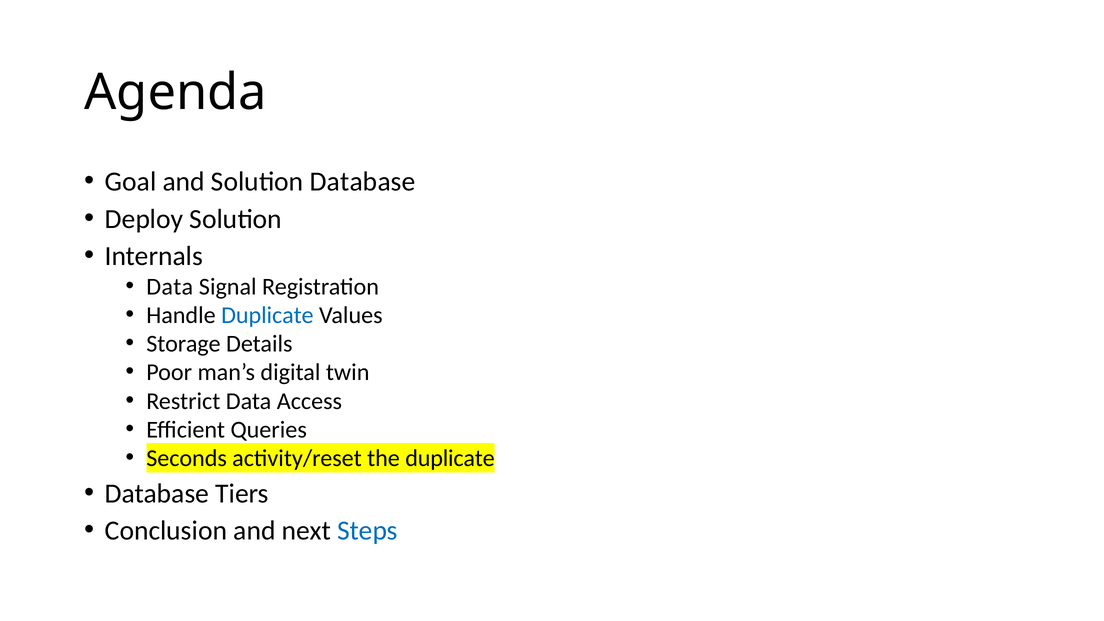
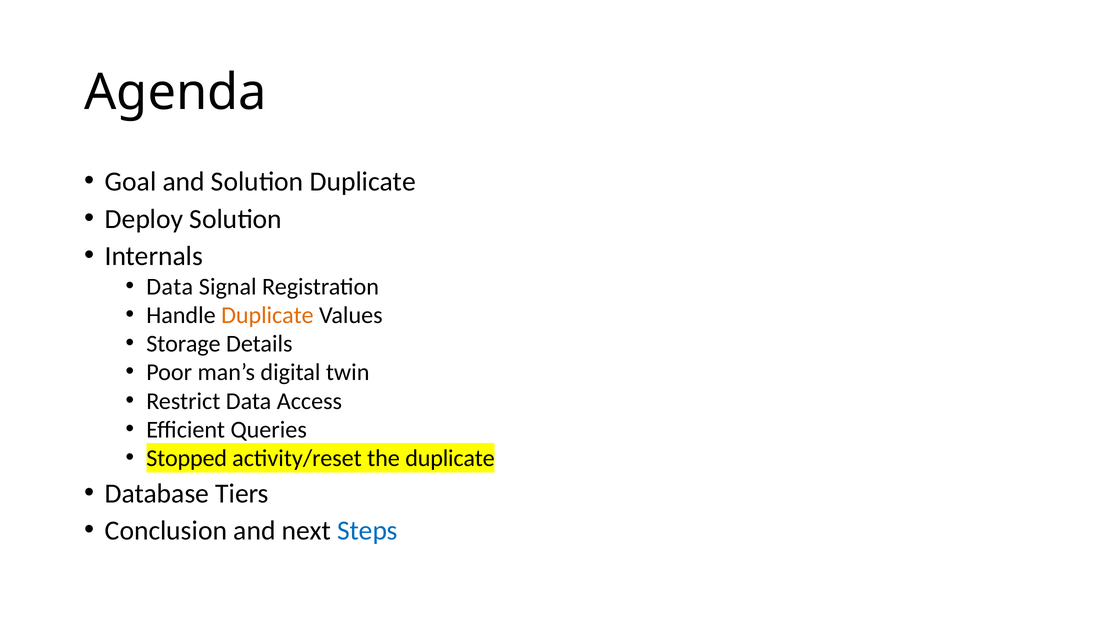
Solution Database: Database -> Duplicate (363, 182)
Duplicate colour: blue -> orange (267, 315)
Seconds: Seconds -> Stopped (187, 458)
